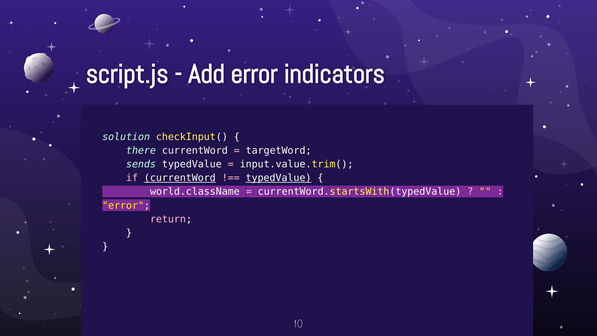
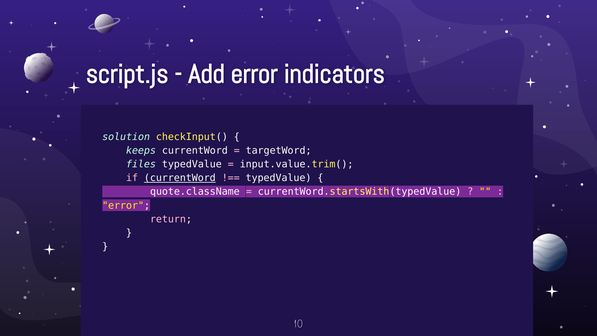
there: there -> keeps (141, 150)
sends: sends -> files (141, 164)
typedValue underline: present -> none (279, 178)
world.className: world.className -> quote.className (195, 192)
